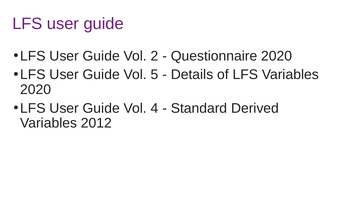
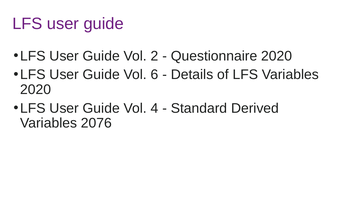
5: 5 -> 6 (155, 75)
2012: 2012 -> 2076 (96, 123)
